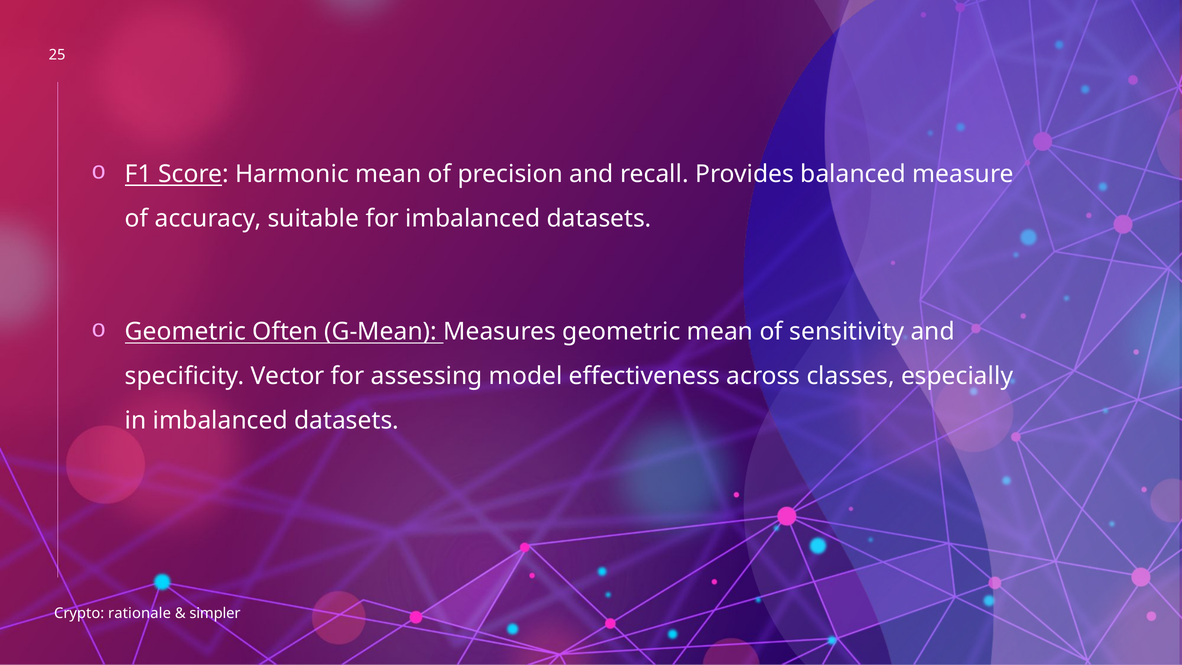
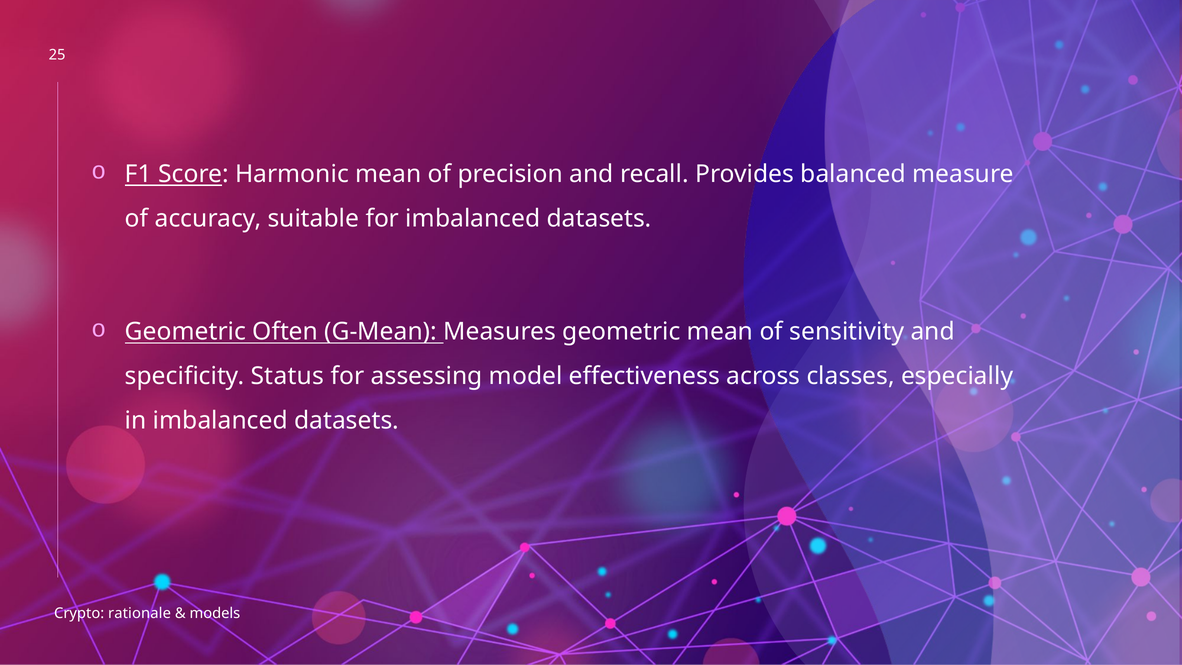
Vector: Vector -> Status (287, 376)
simpler: simpler -> models (215, 613)
